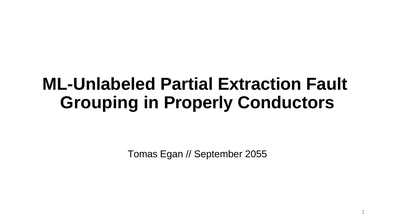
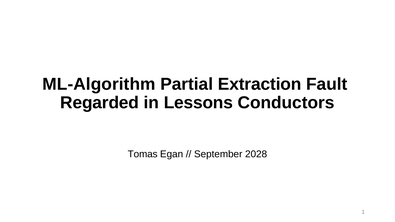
ML-Unlabeled: ML-Unlabeled -> ML-Algorithm (99, 84)
Grouping: Grouping -> Regarded (100, 103)
Properly: Properly -> Lessons (198, 103)
2055: 2055 -> 2028 (256, 154)
